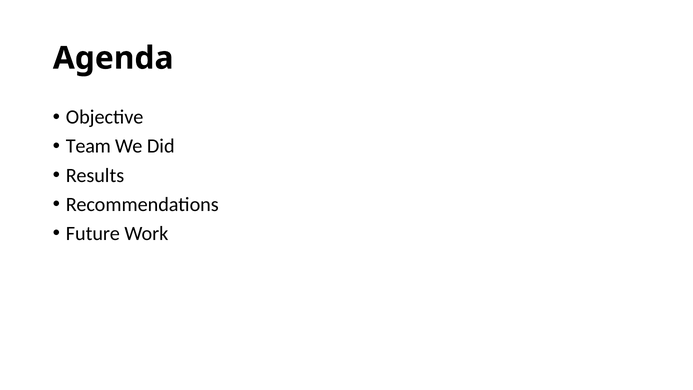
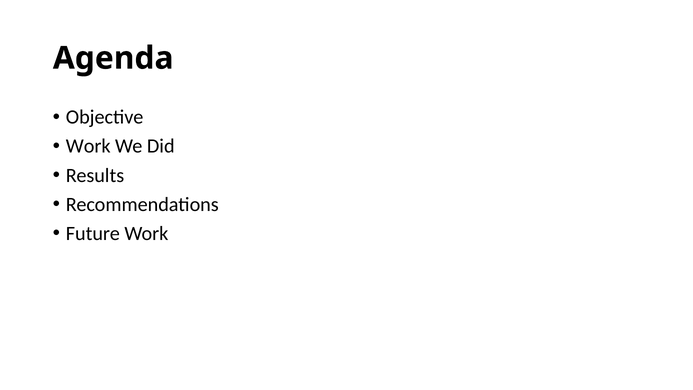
Team: Team -> Work (88, 146)
